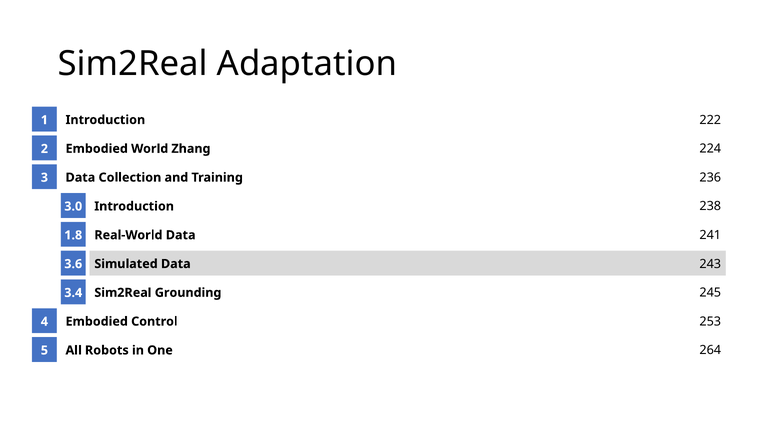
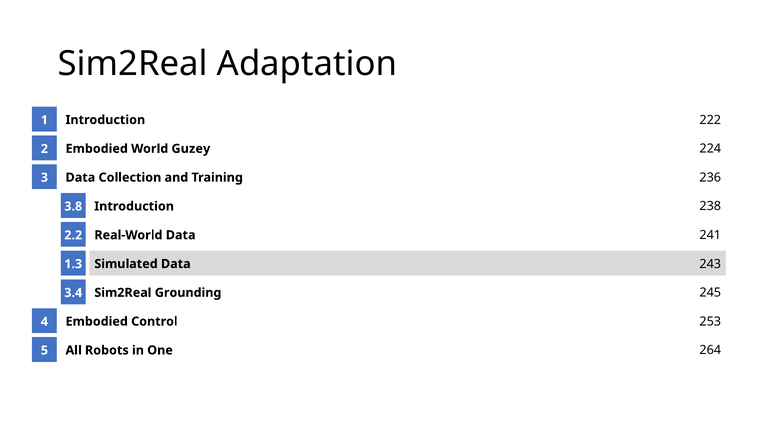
Zhang: Zhang -> Guzey (191, 149)
3.0: 3.0 -> 3.8 (73, 207)
1.8: 1.8 -> 2.2 (73, 235)
3.6: 3.6 -> 1.3 (73, 264)
